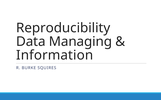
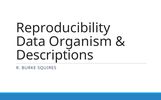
Managing: Managing -> Organism (80, 42)
Information: Information -> Descriptions (55, 55)
